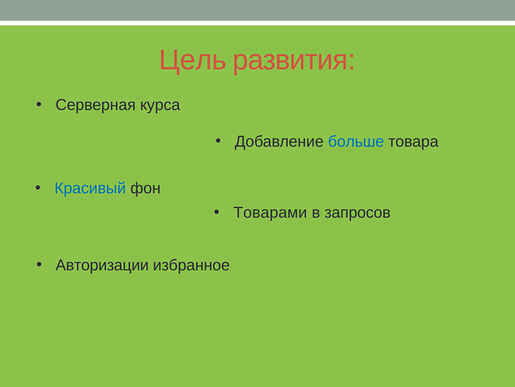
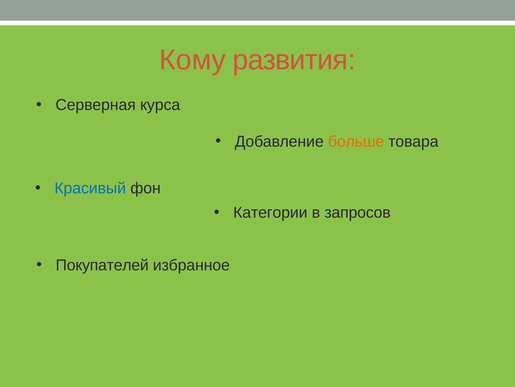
Цель: Цель -> Кому (193, 60)
больше colour: blue -> orange (356, 141)
Товарами: Товарами -> Категории (270, 212)
Авторизации: Авторизации -> Покупателей (102, 265)
